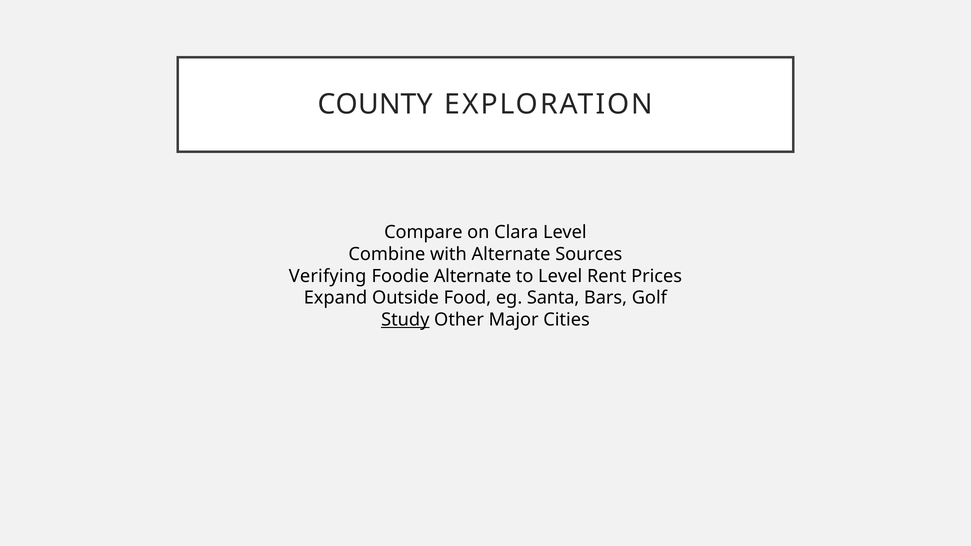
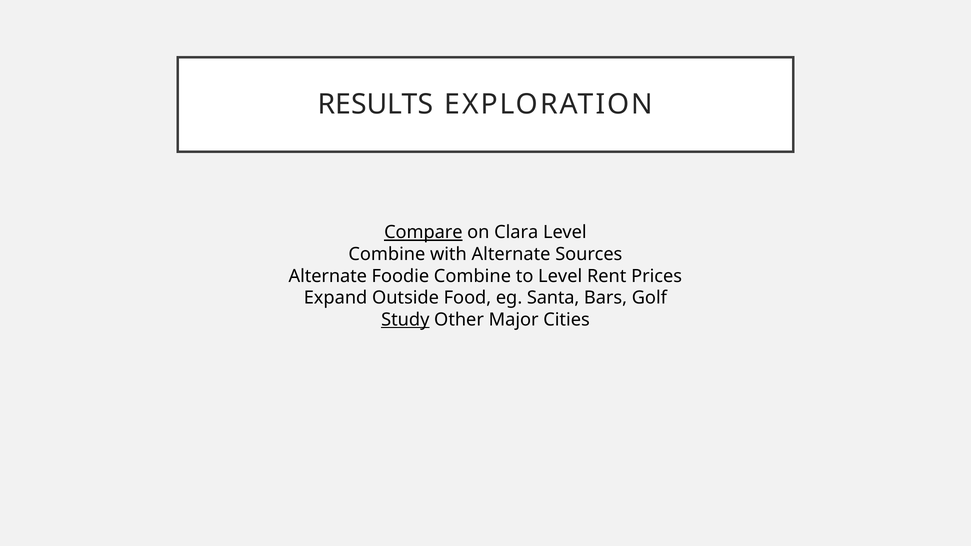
COUNTY: COUNTY -> RESULTS (375, 104)
Compare underline: none -> present (423, 232)
Verifying: Verifying -> Alternate (328, 276)
Foodie Alternate: Alternate -> Combine (472, 276)
